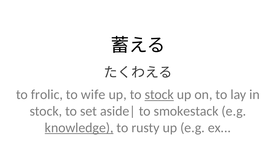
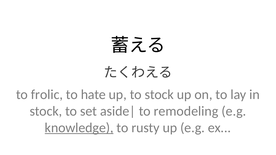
wife: wife -> hate (93, 95)
stock underline: present -> none (159, 95)
smokestack: smokestack -> remodeling (186, 111)
